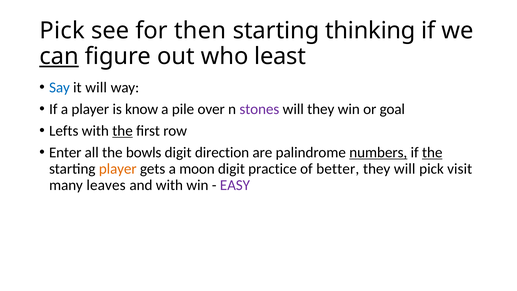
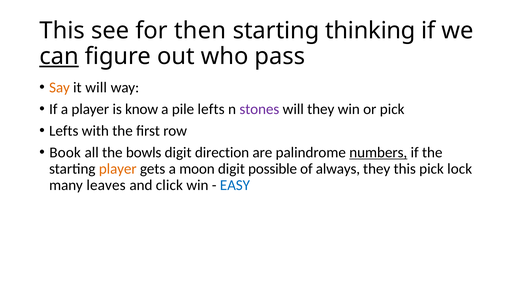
Pick: Pick -> This (62, 31)
least: least -> pass (280, 56)
Say colour: blue -> orange (59, 87)
pile over: over -> lefts (211, 109)
or goal: goal -> pick (392, 109)
the underline: present -> none (123, 131)
Enter: Enter -> Book (65, 152)
the underline: present -> none (432, 152)
practice: practice -> possible (273, 169)
better: better -> always (338, 169)
they will: will -> this (405, 169)
visit: visit -> lock (460, 169)
and with: with -> click (169, 185)
EASY colour: purple -> blue (235, 185)
